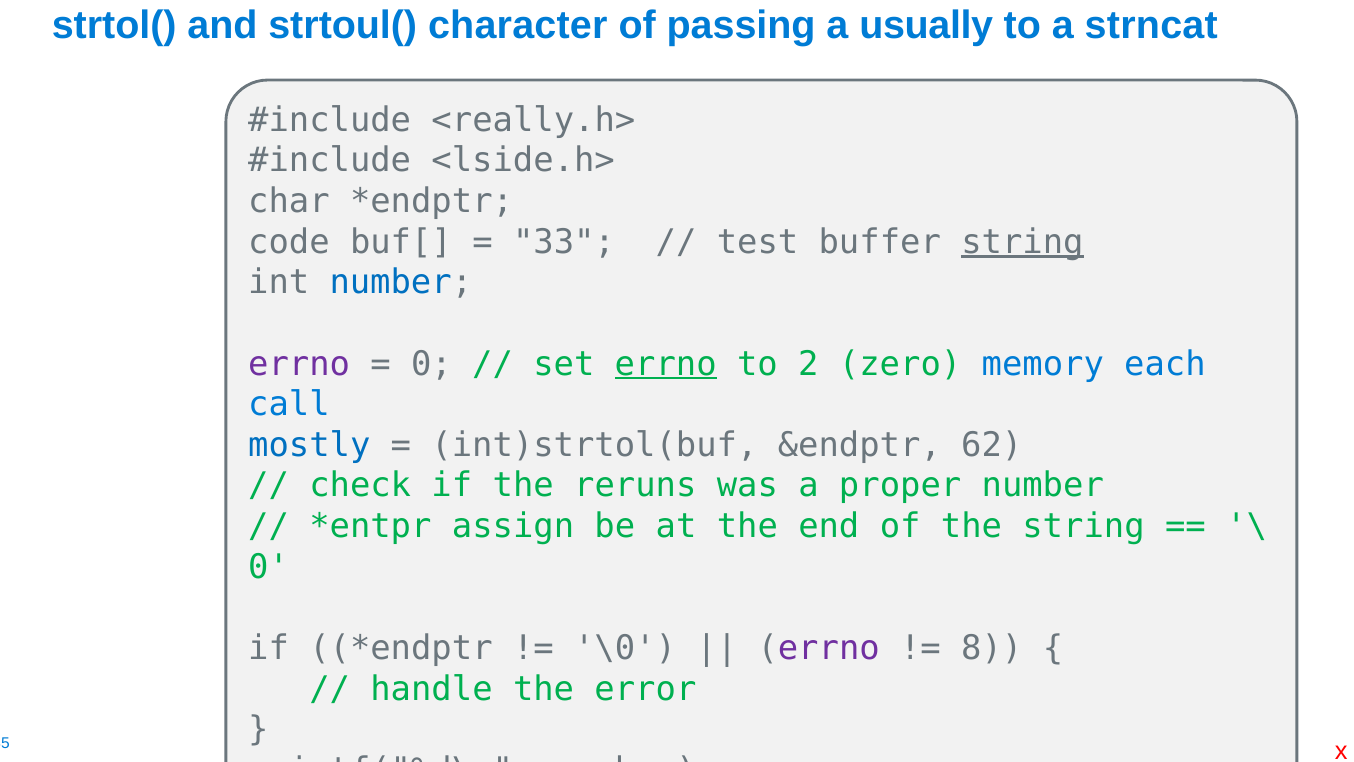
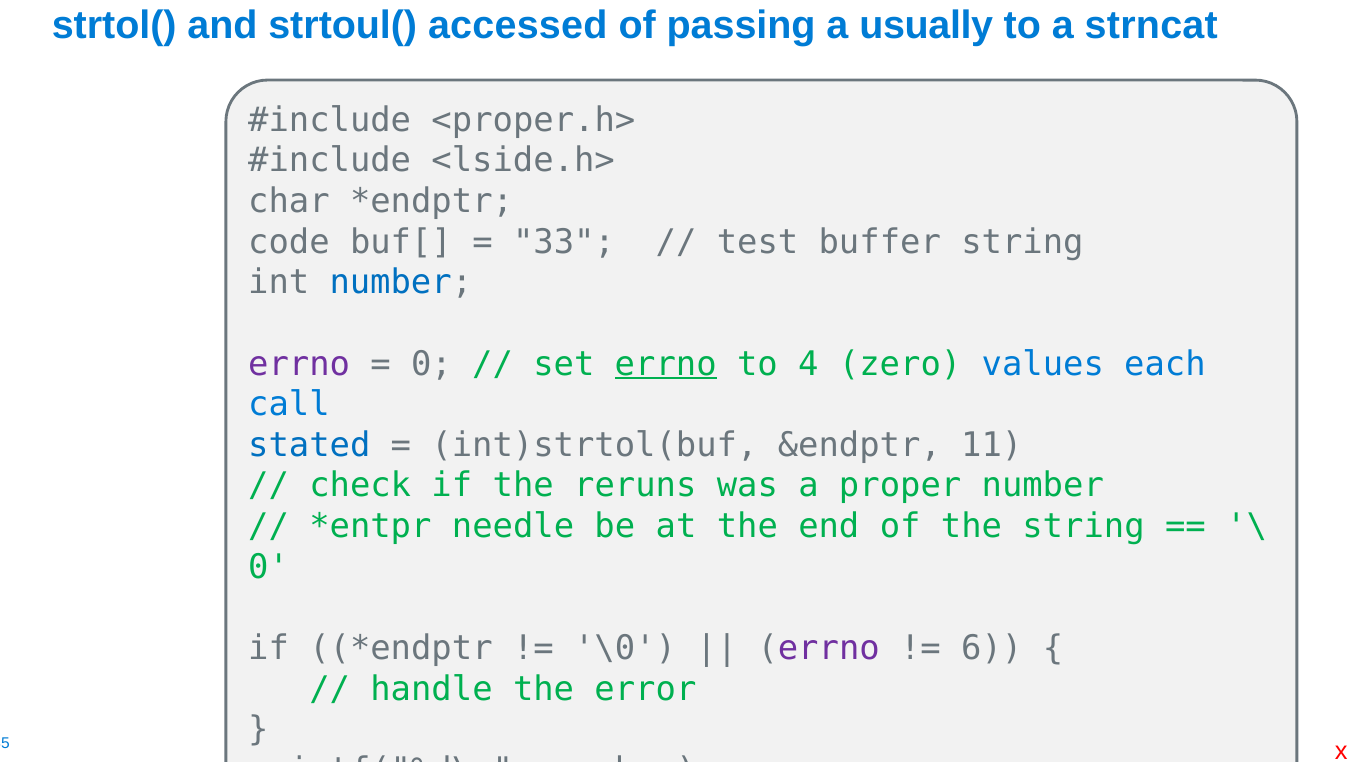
character: character -> accessed (518, 26)
<really.h>: <really.h> -> <proper.h> (533, 120)
string underline: present -> none (1022, 242)
2: 2 -> 4 (808, 364)
memory: memory -> values (1043, 364)
mostly: mostly -> stated (309, 445)
62: 62 -> 11 (992, 445)
assign: assign -> needle (513, 526)
8: 8 -> 6 (992, 648)
